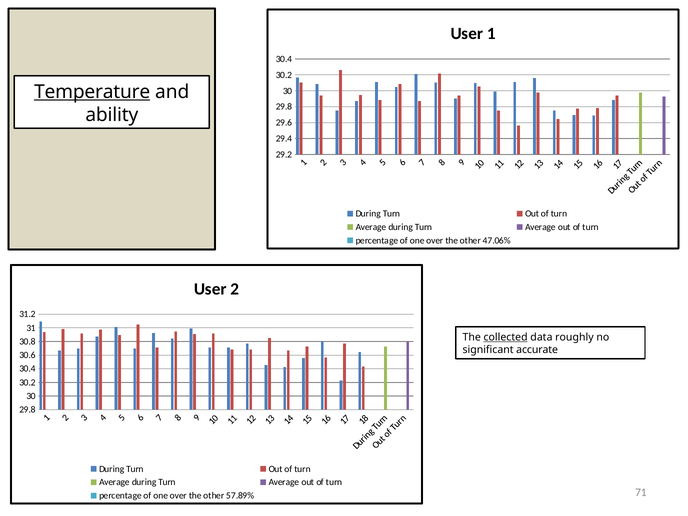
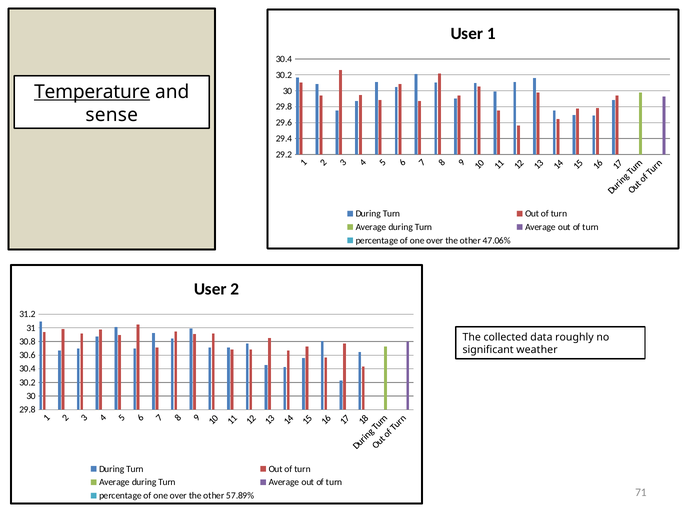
ability: ability -> sense (112, 115)
collected underline: present -> none (506, 337)
accurate: accurate -> weather (537, 350)
